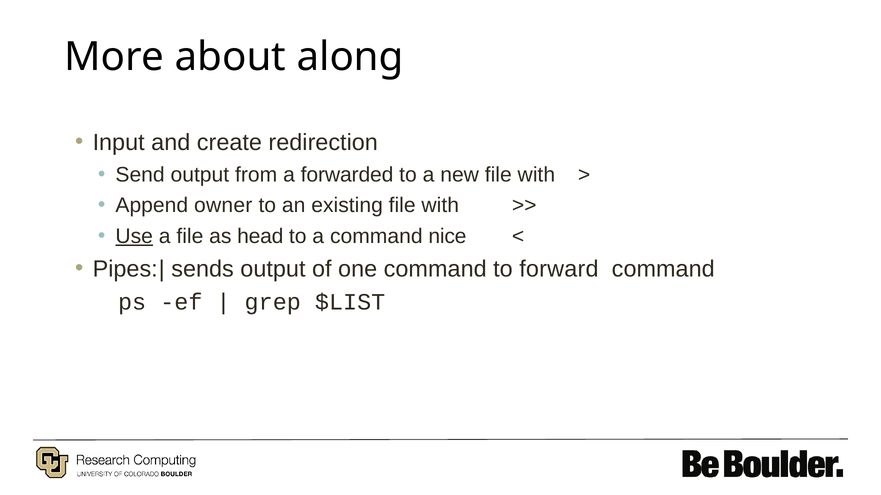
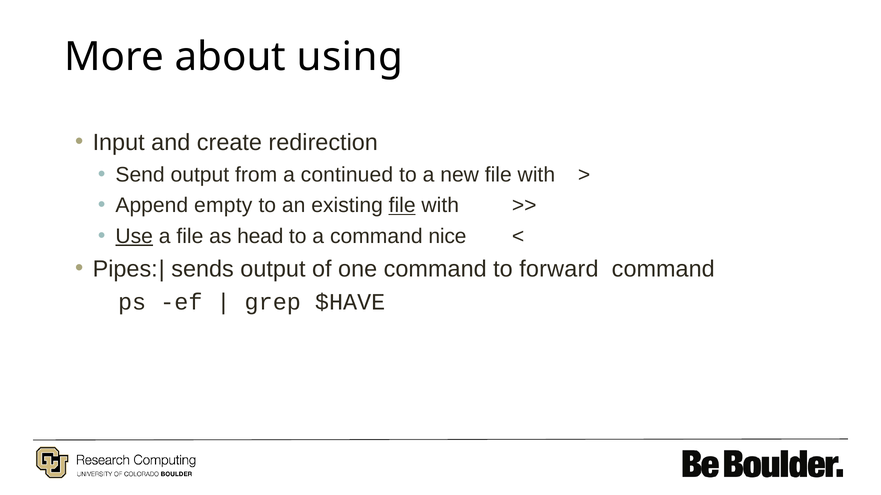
along: along -> using (350, 57)
forwarded: forwarded -> continued (347, 175)
owner: owner -> empty (223, 206)
file underline: none -> present (402, 206)
$LIST: $LIST -> $HAVE (350, 302)
